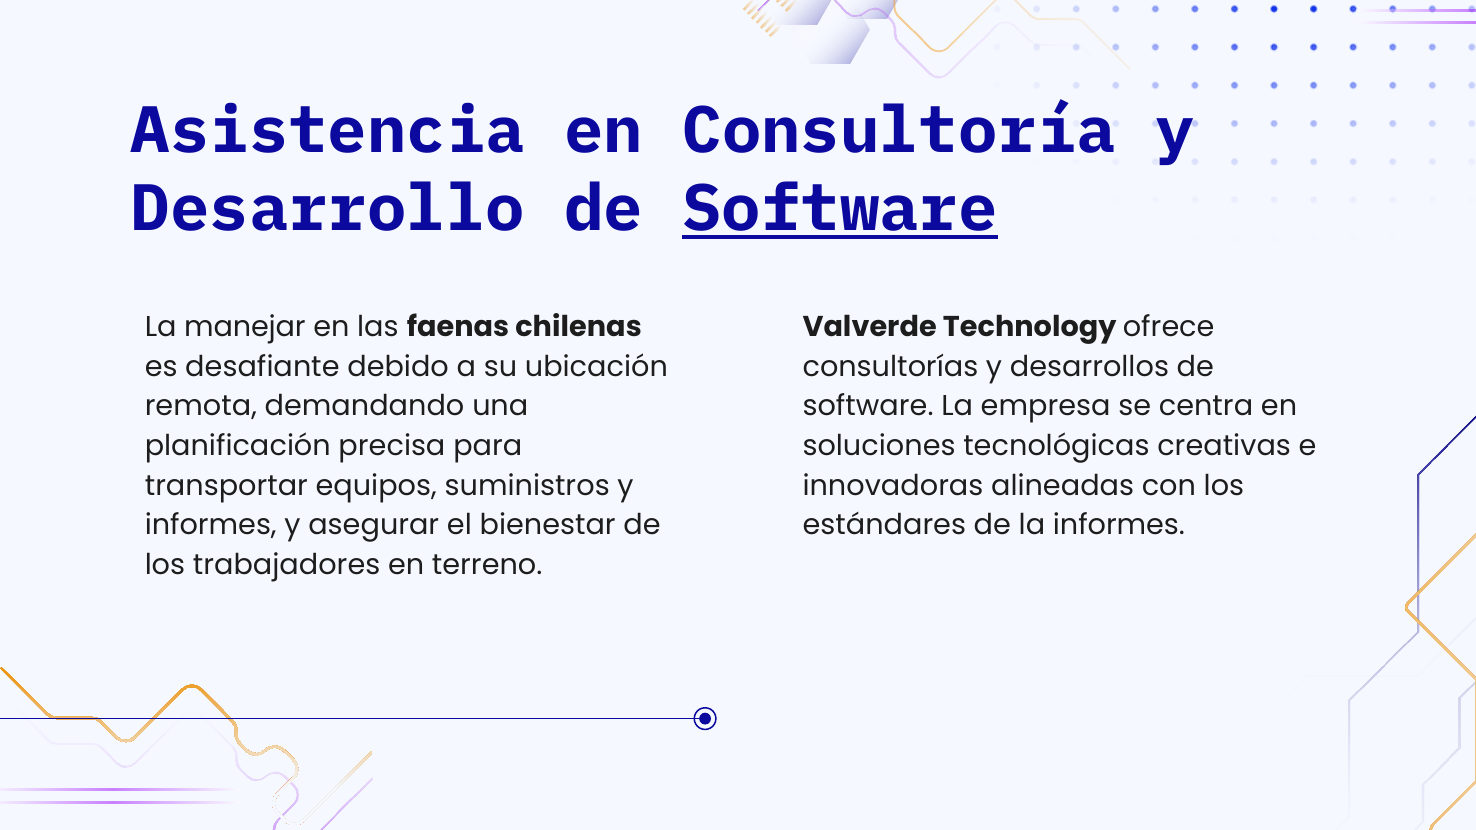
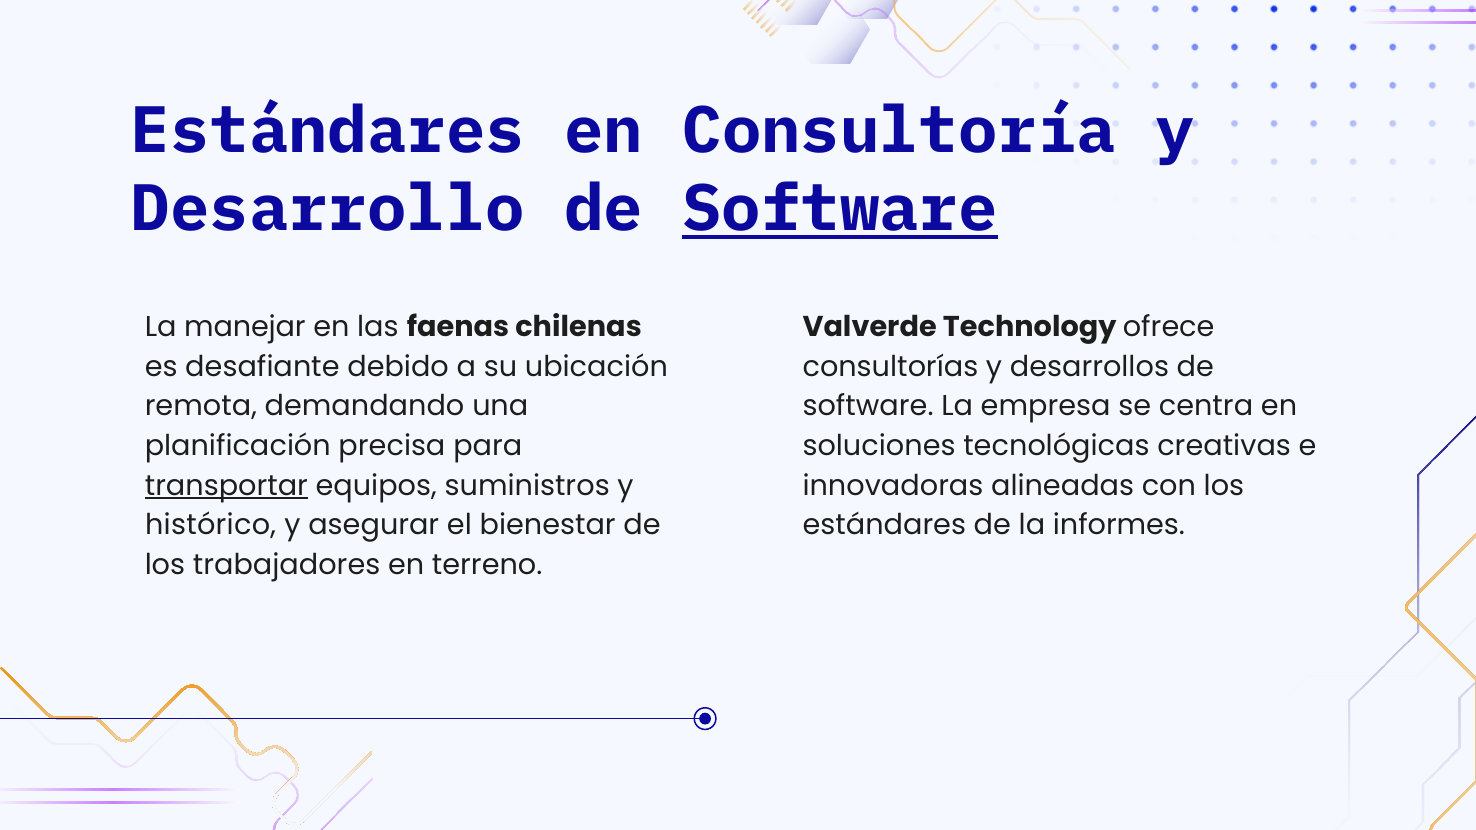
Asistencia: Asistencia -> Estándares (328, 131)
transportar underline: none -> present (226, 486)
informes: informes -> histórico (211, 525)
